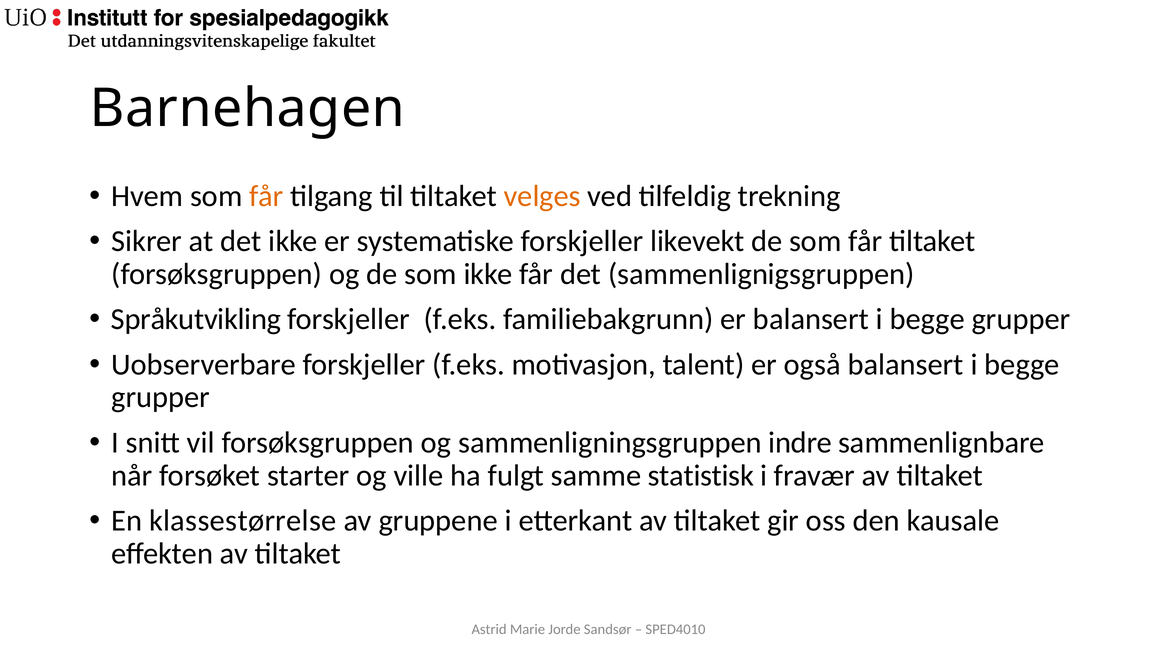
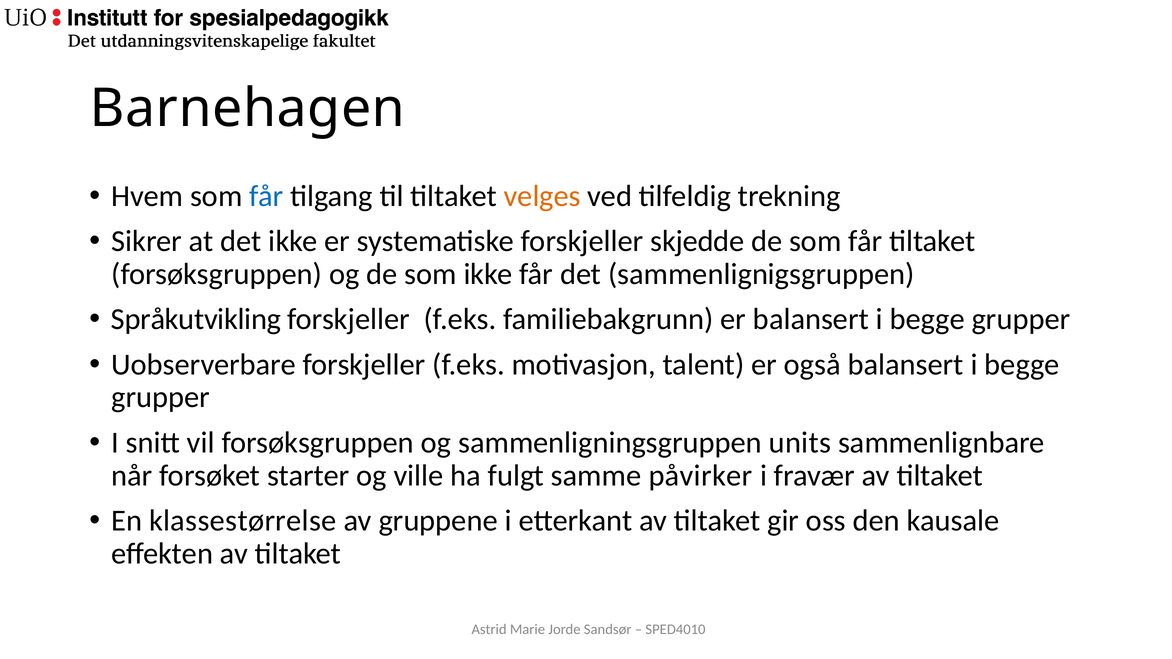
får colour: orange -> blue (266, 196)
likevekt: likevekt -> skjedde (697, 241)
indre: indre -> units (800, 443)
statistisk: statistisk -> påvirker (701, 476)
